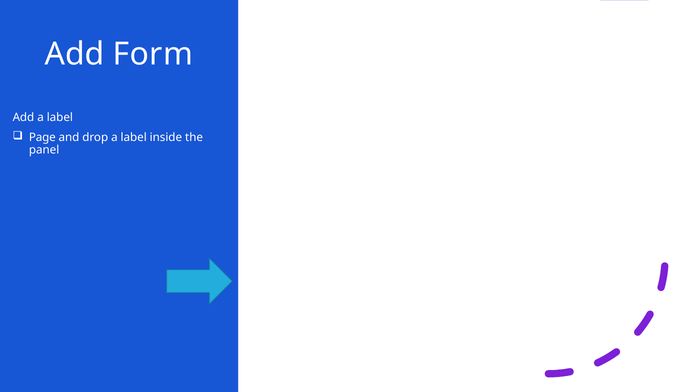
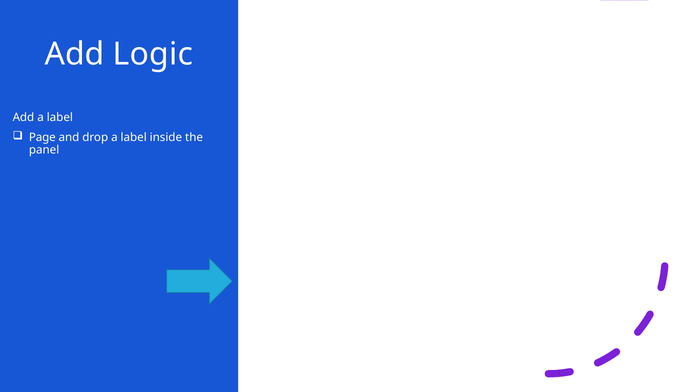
Form: Form -> Logic (153, 54)
